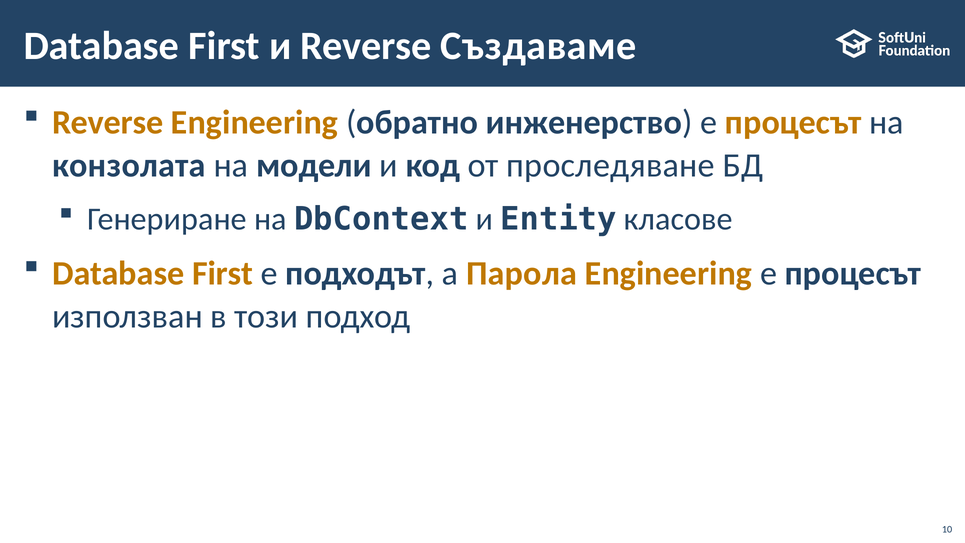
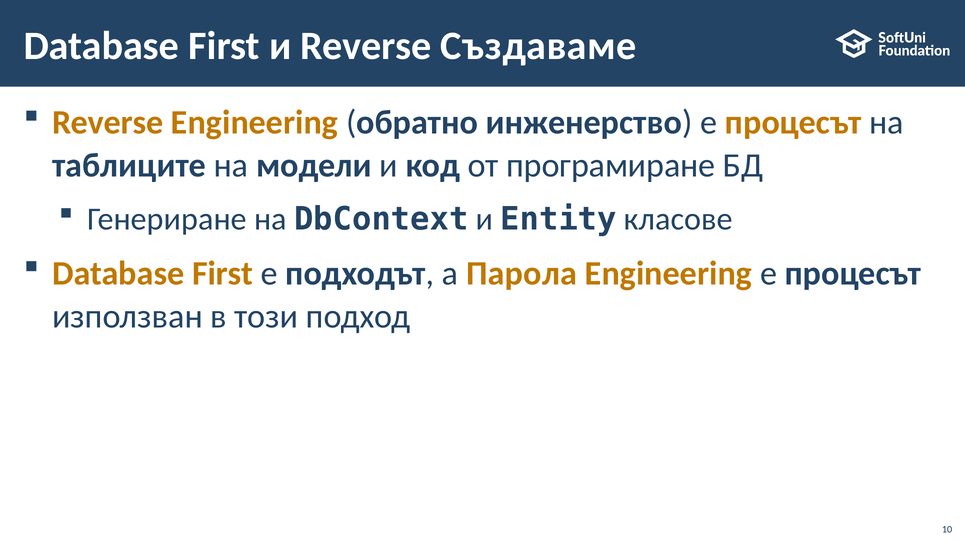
конзолата: конзолата -> таблиците (129, 165)
проследяване: проследяване -> програмиране (611, 165)
